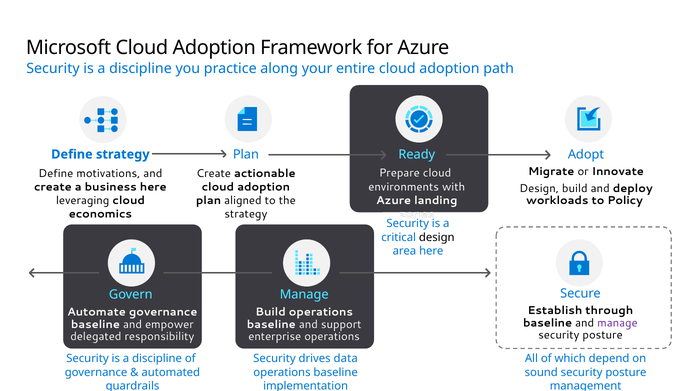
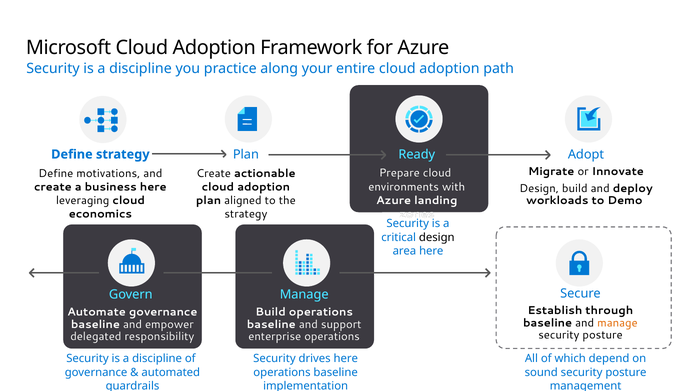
Policy: Policy -> Demo (625, 201)
manage colour: purple -> orange (617, 323)
drives data: data -> here (346, 359)
